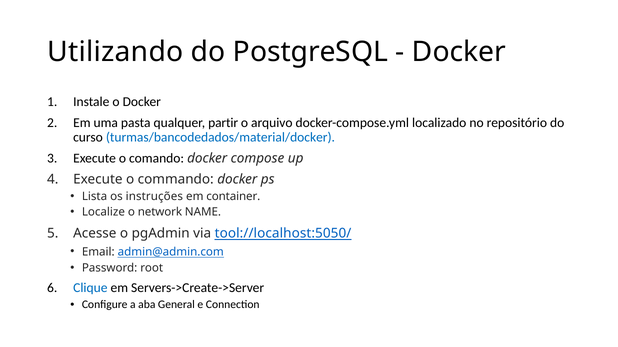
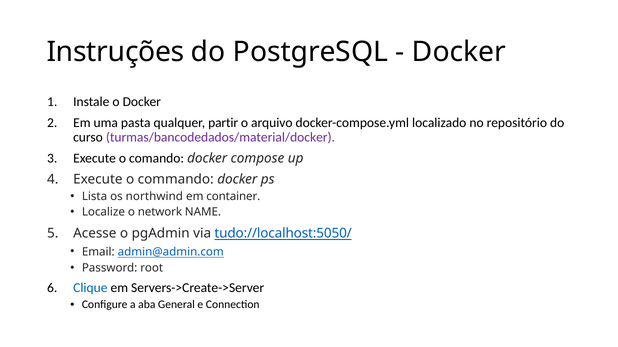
Utilizando: Utilizando -> Instruções (116, 52)
turmas/bancodedados/material/docker colour: blue -> purple (220, 138)
instruções: instruções -> northwind (154, 197)
tool://localhost:5050/: tool://localhost:5050/ -> tudo://localhost:5050/ (283, 234)
